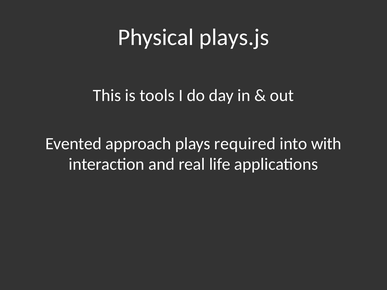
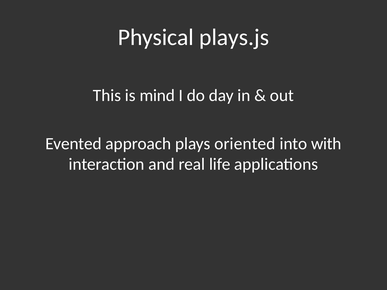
tools: tools -> mind (157, 96)
required: required -> oriented (245, 144)
